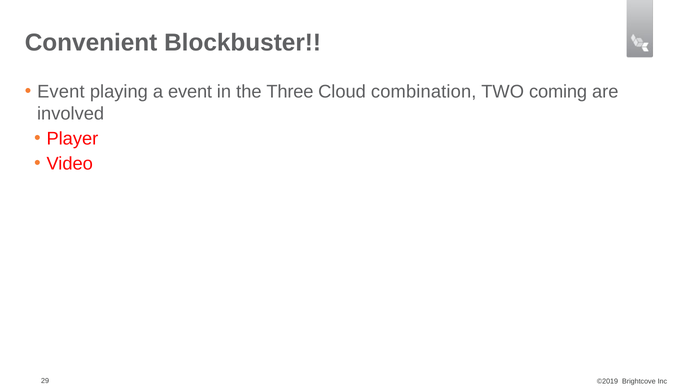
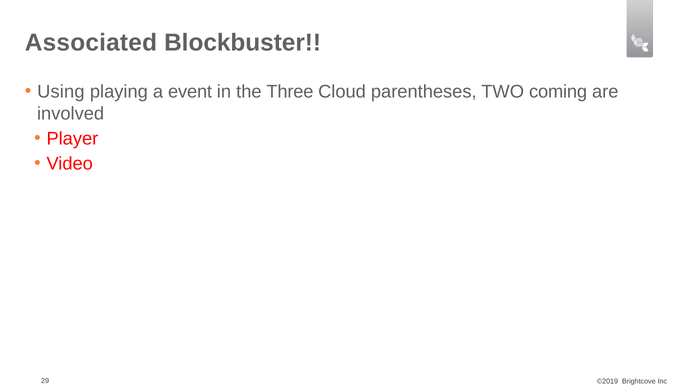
Convenient: Convenient -> Associated (91, 43)
Event: Event -> Using (61, 92)
combination: combination -> parentheses (424, 92)
